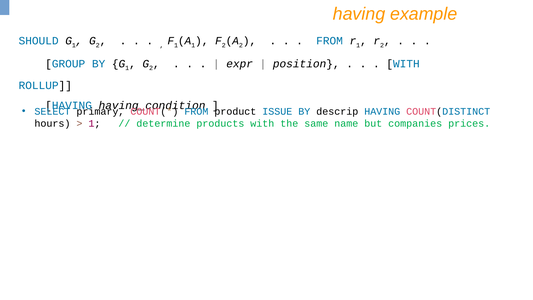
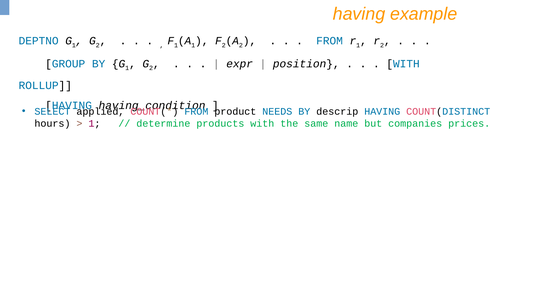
SHOULD: SHOULD -> DEPTNO (39, 41)
primary: primary -> applied (100, 111)
ISSUE: ISSUE -> NEEDS (277, 111)
